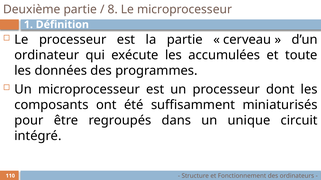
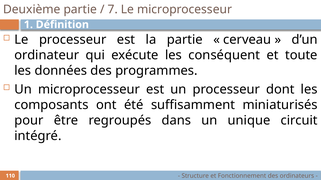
8: 8 -> 7 (113, 9)
accumulées: accumulées -> conséquent (224, 55)
